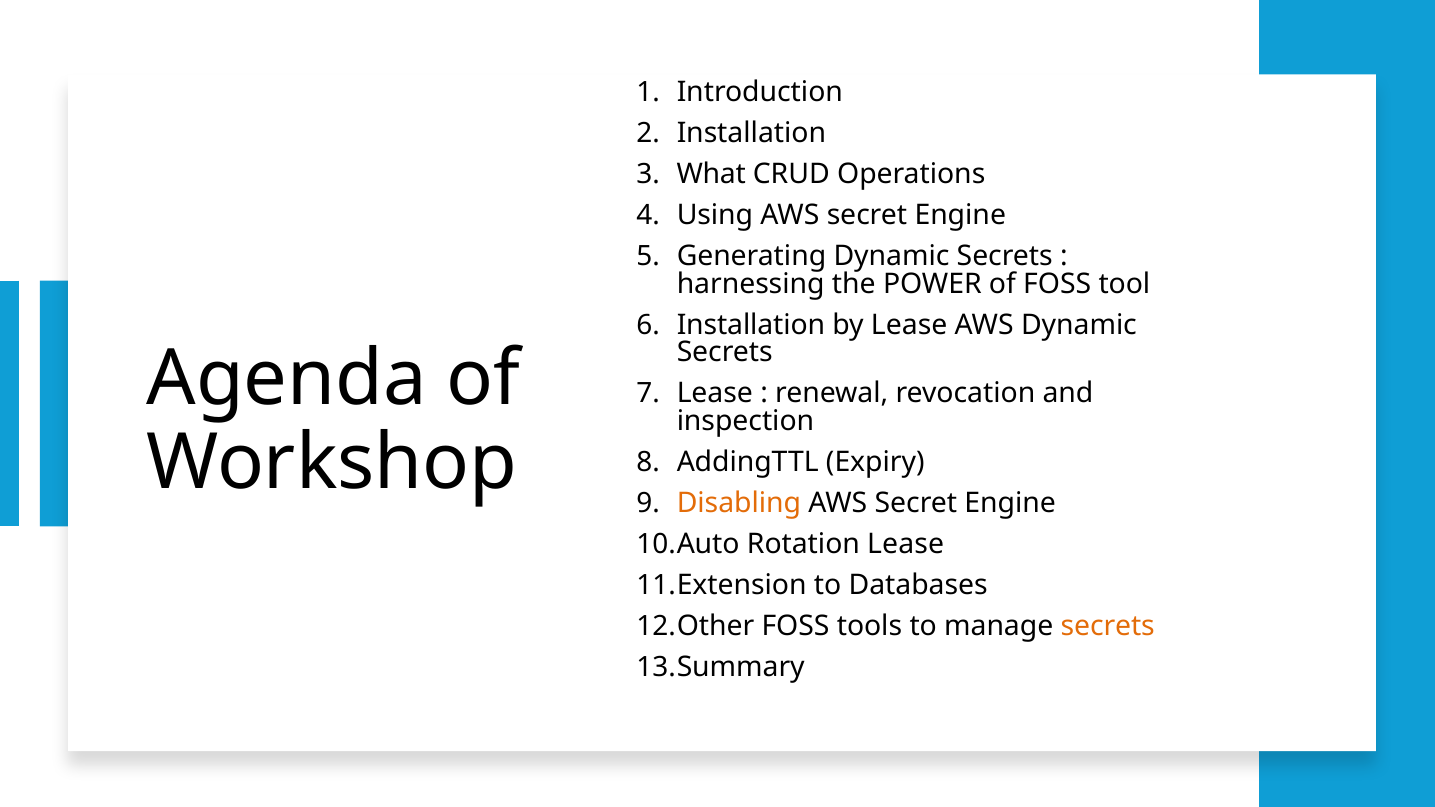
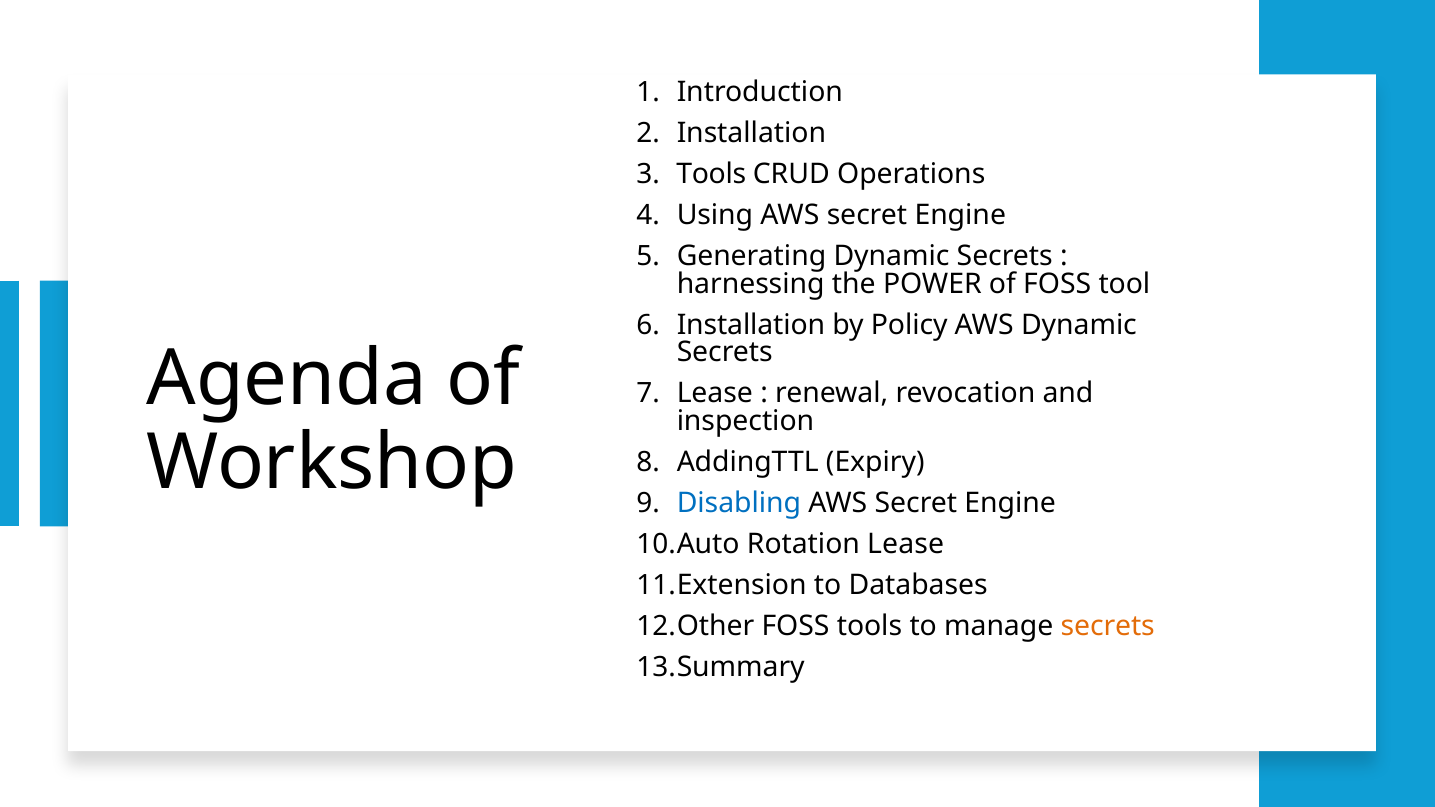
What: What -> Tools (711, 174)
by Lease: Lease -> Policy (909, 325)
Disabling colour: orange -> blue (739, 503)
